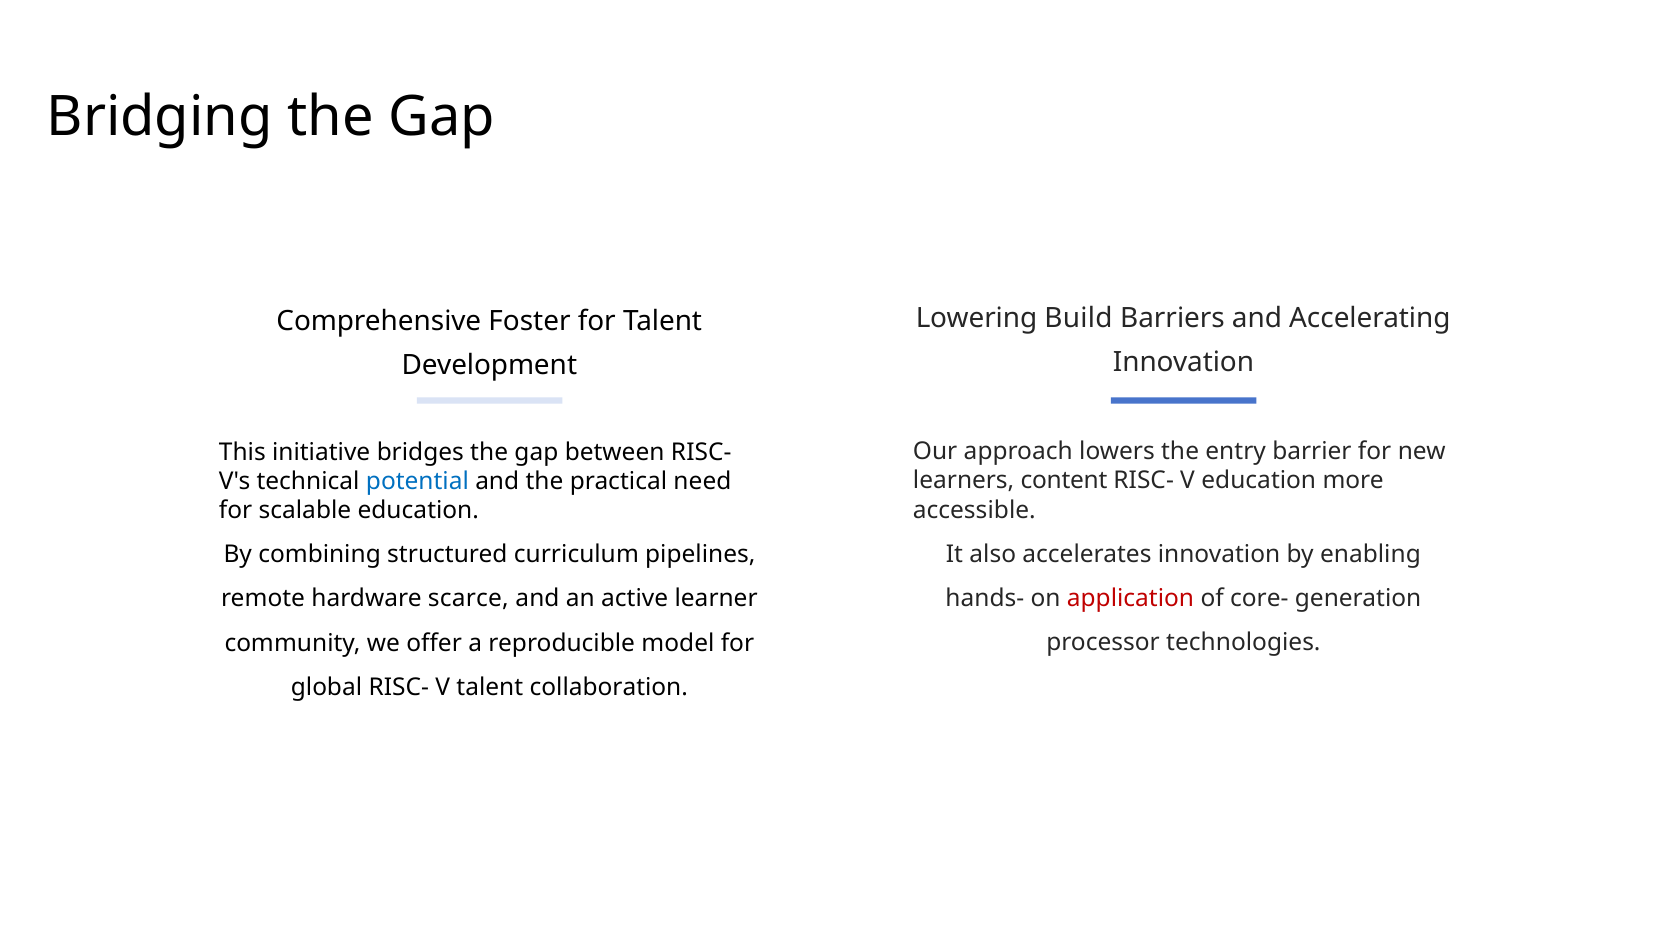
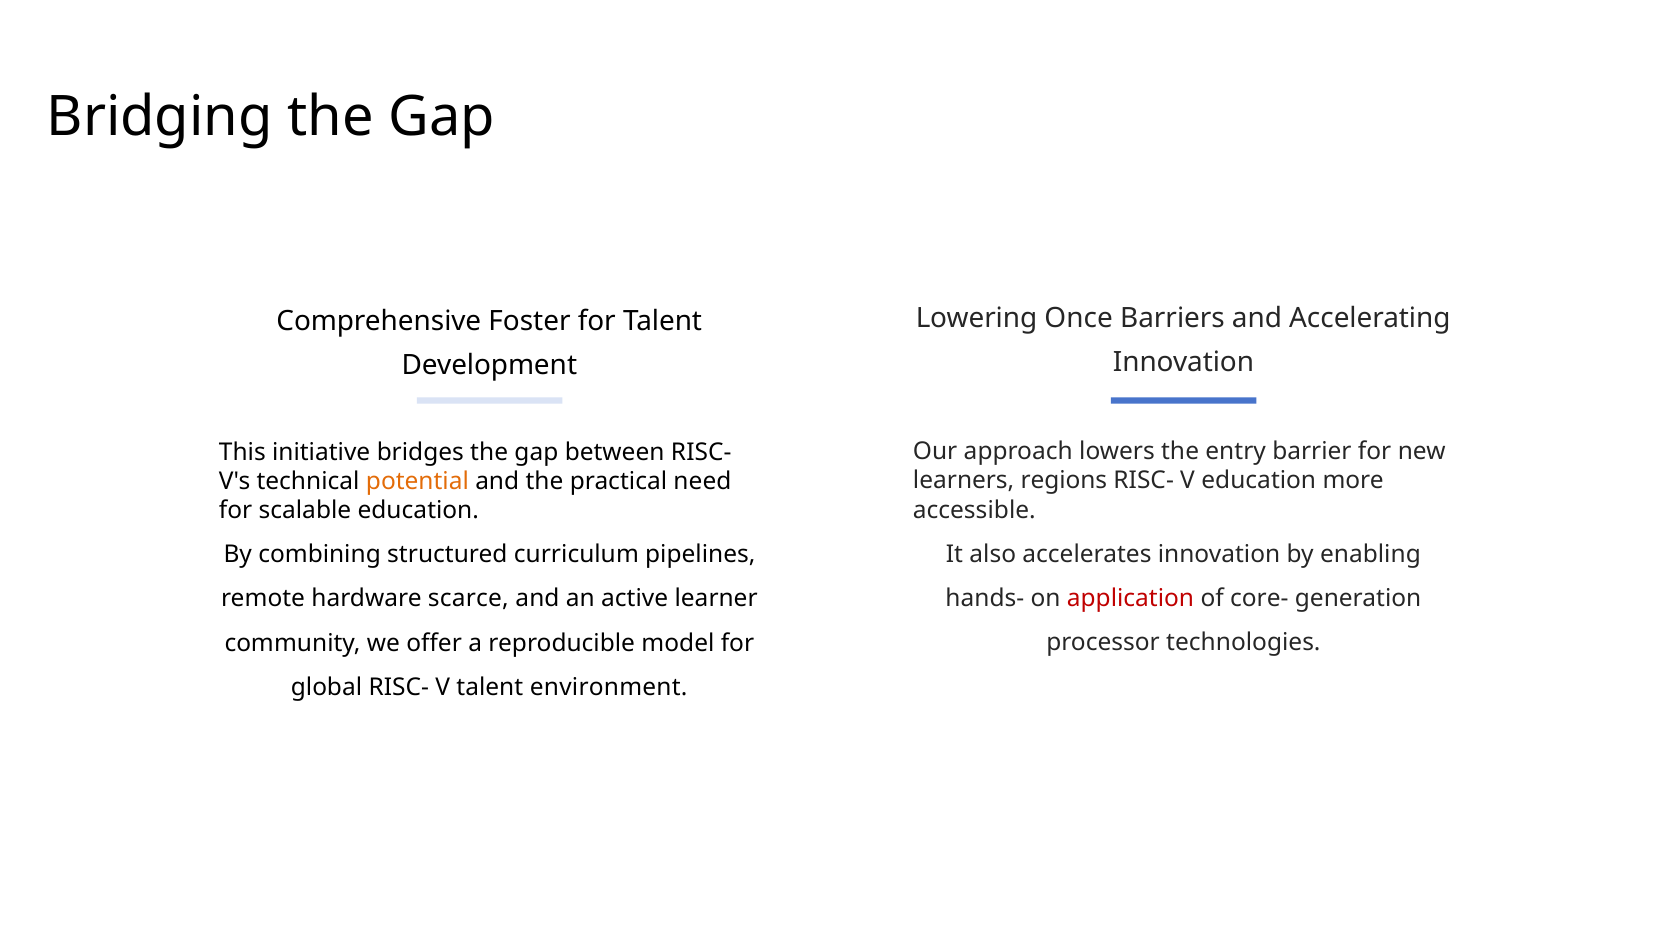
Build: Build -> Once (1079, 319)
content: content -> regions (1064, 481)
potential colour: blue -> orange (417, 481)
collaboration: collaboration -> environment (609, 687)
